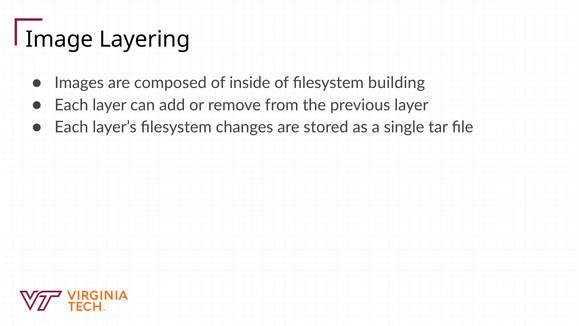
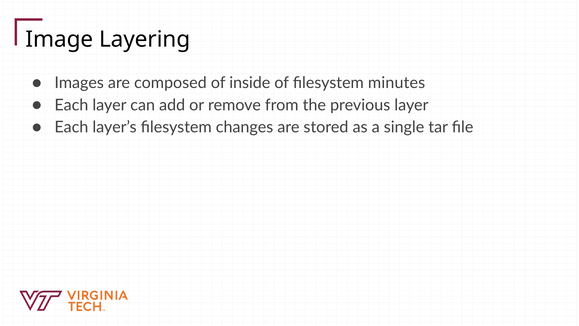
building: building -> minutes (397, 83)
